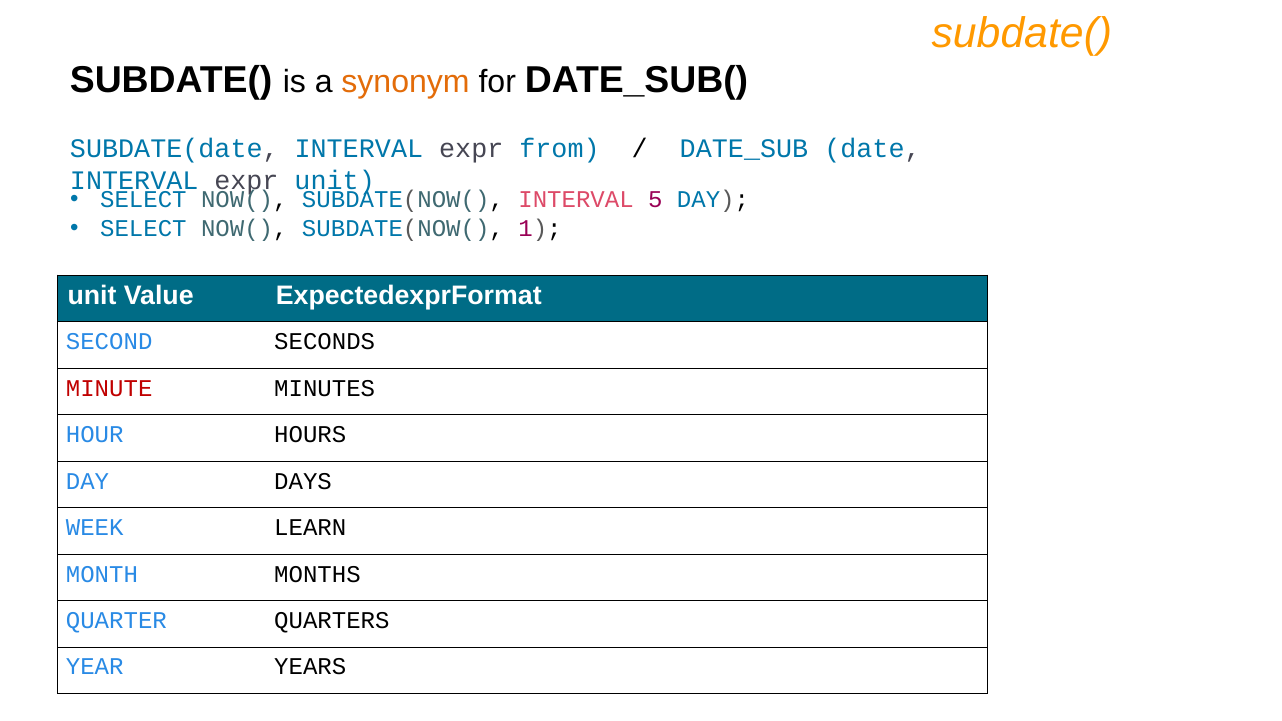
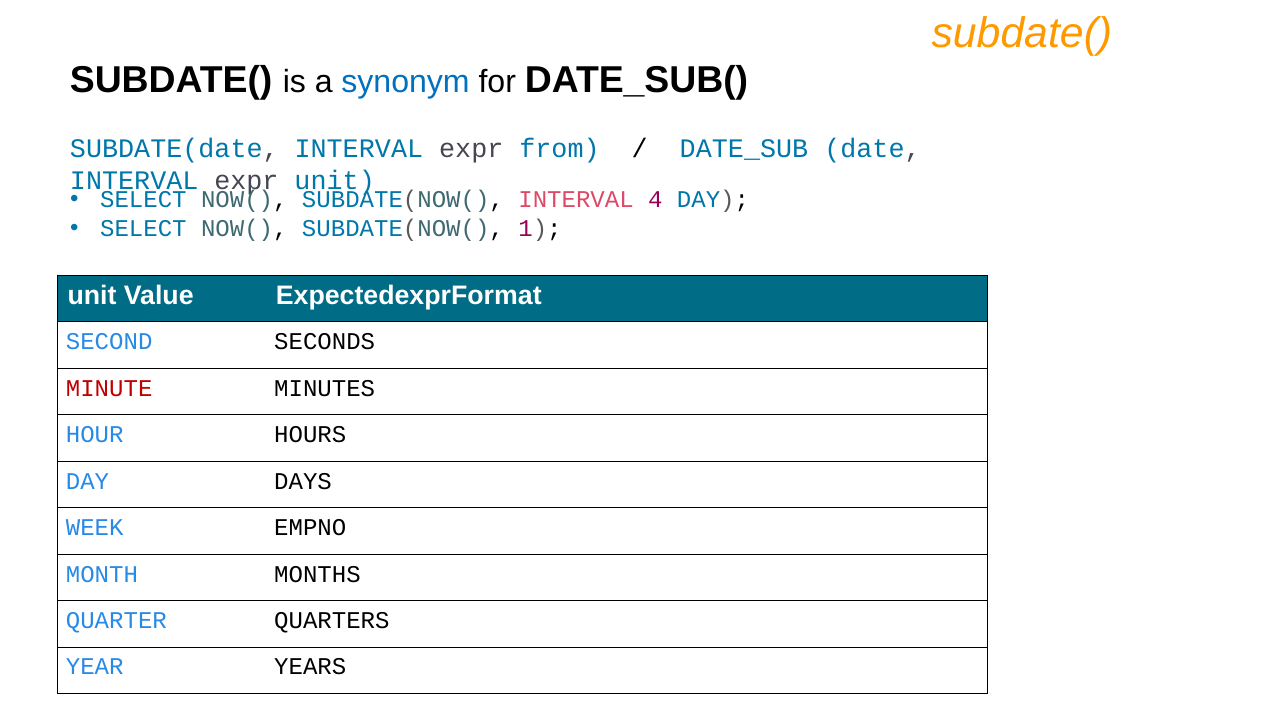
synonym colour: orange -> blue (406, 82)
5: 5 -> 4 (655, 200)
LEARN: LEARN -> EMPNO (310, 528)
